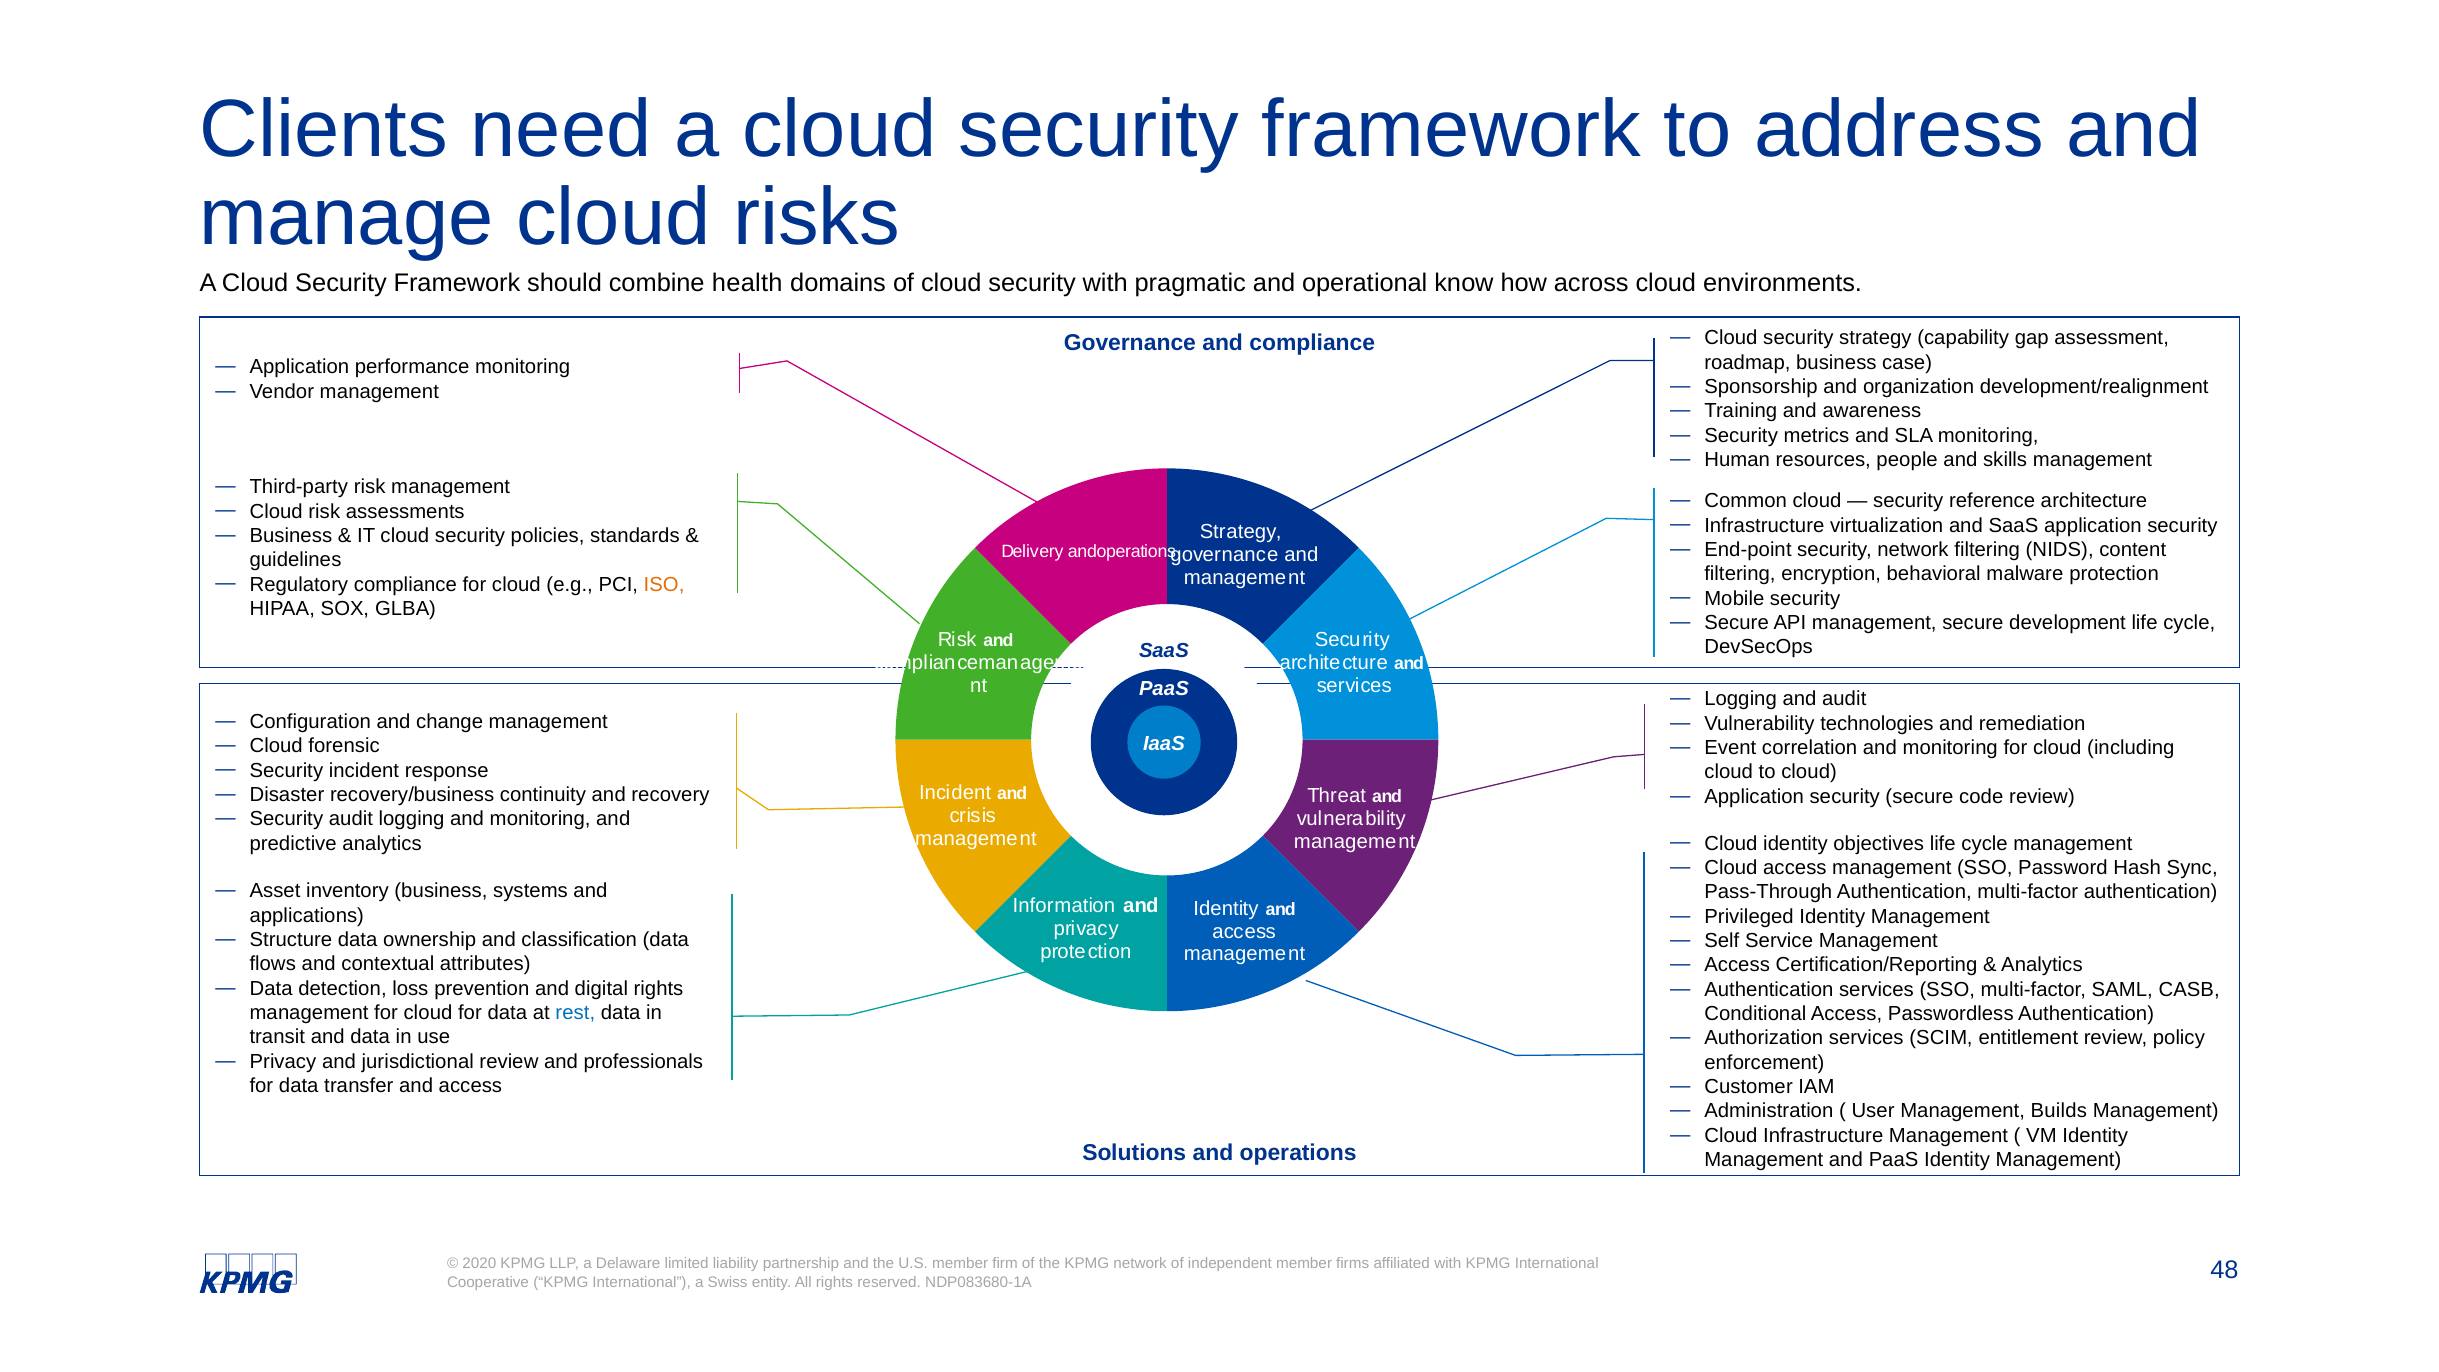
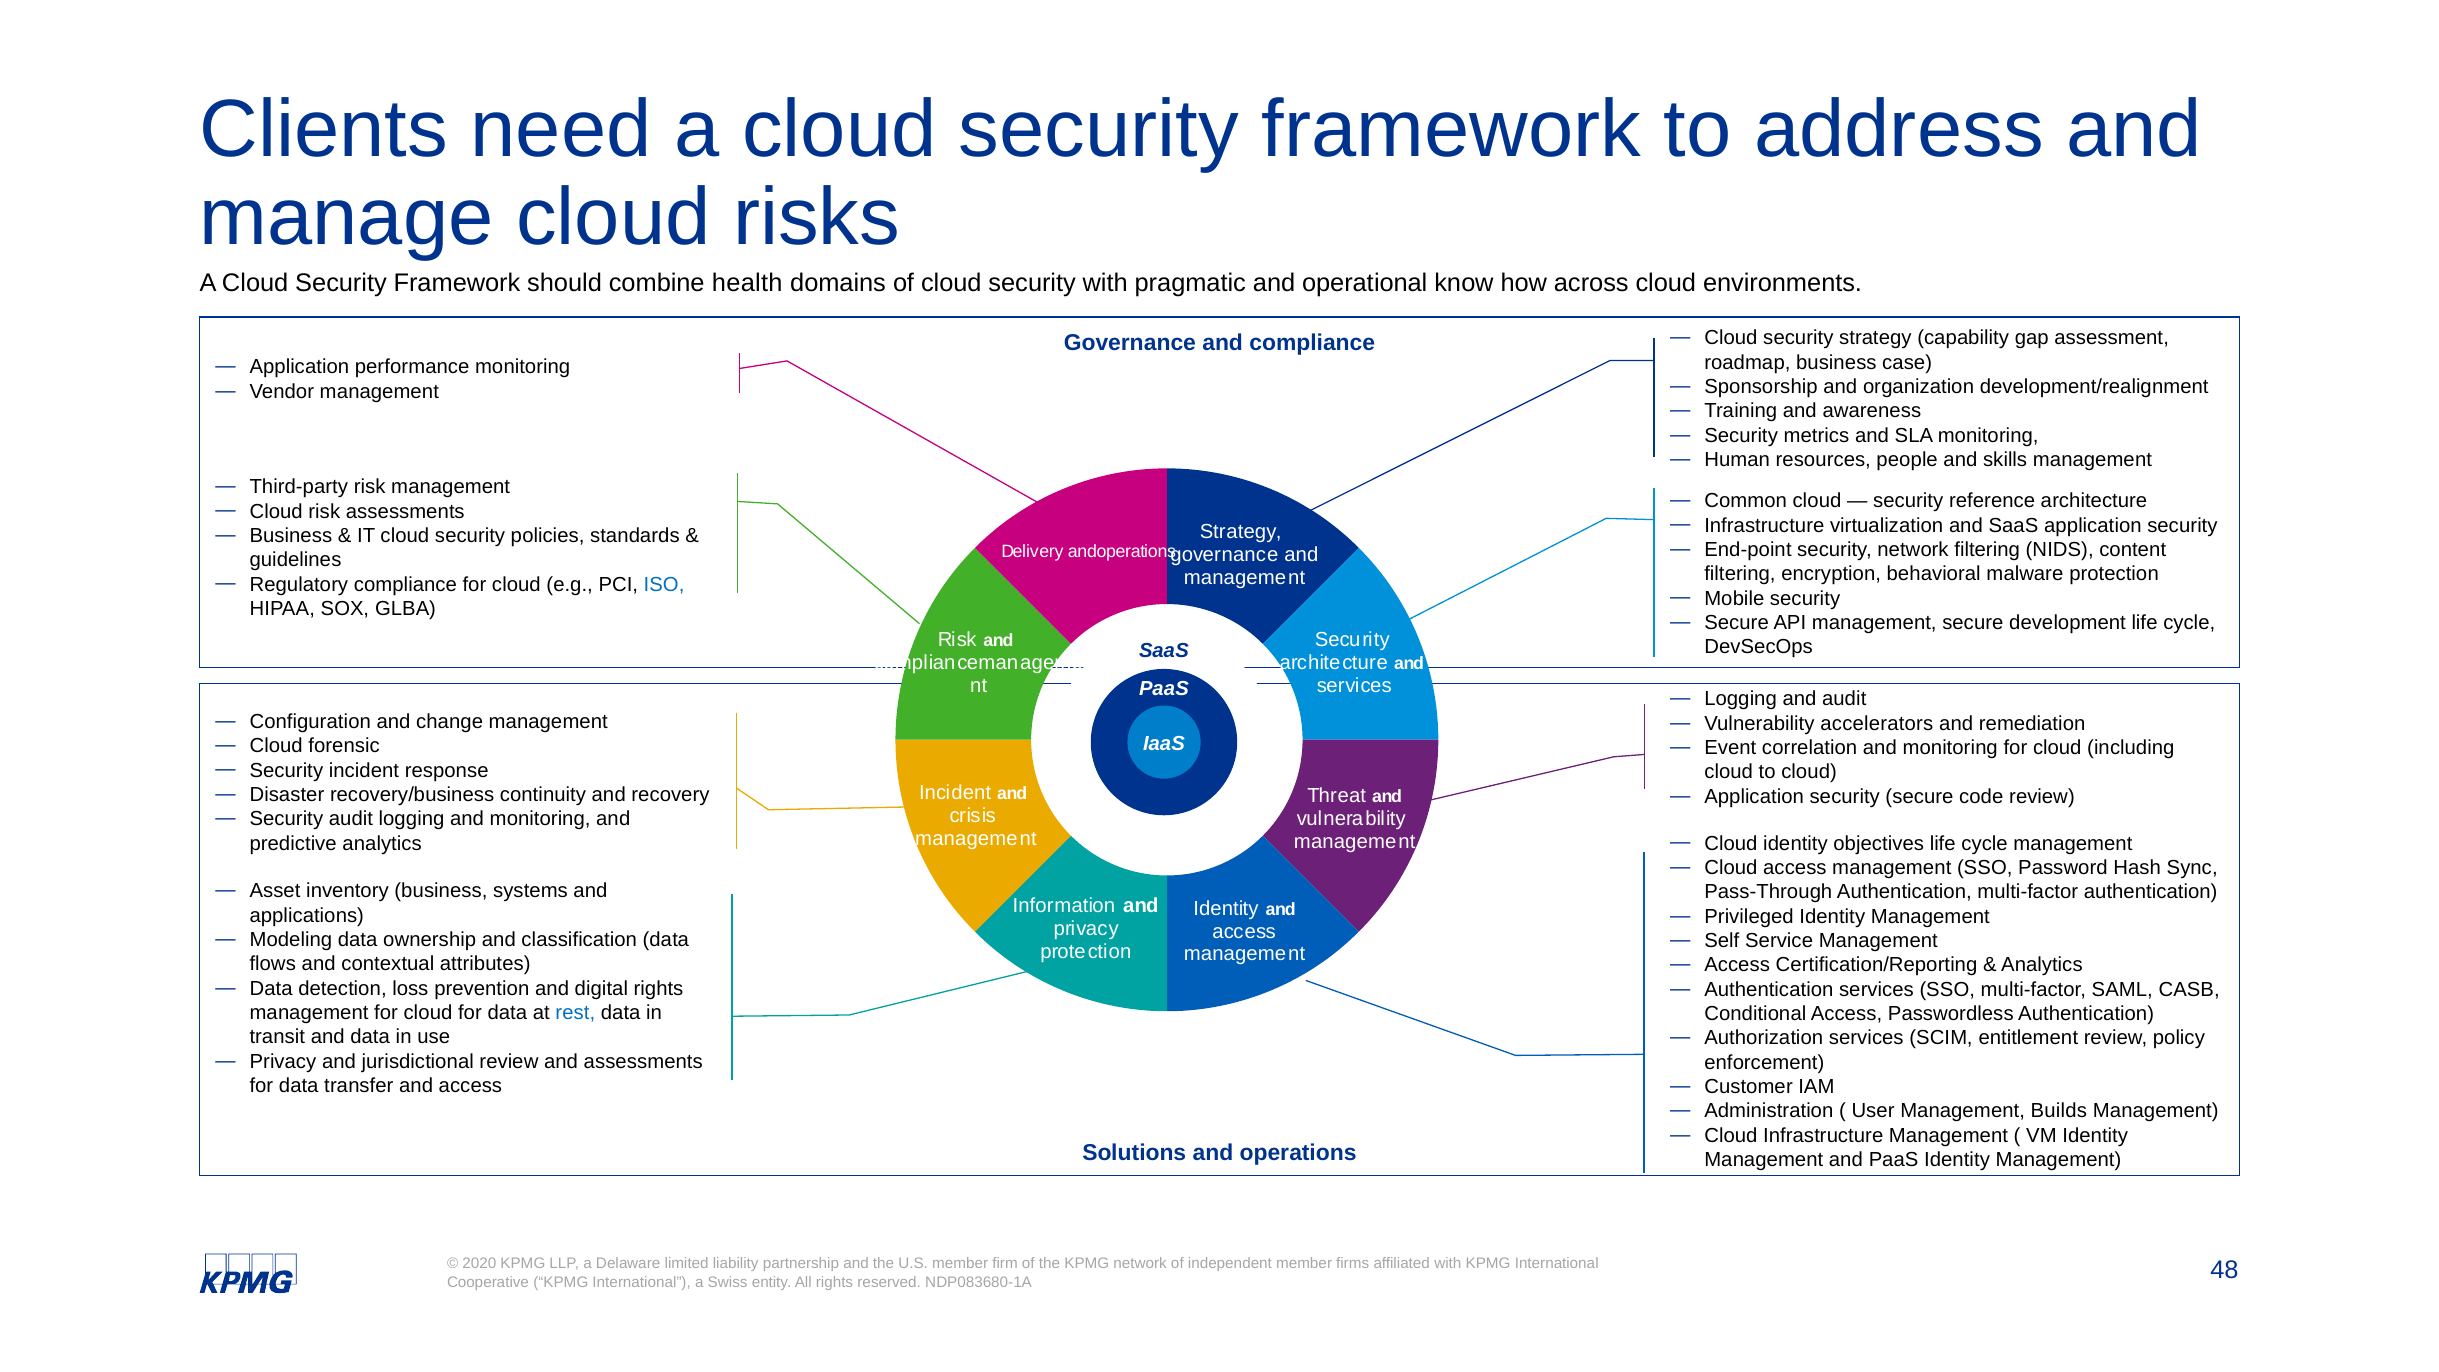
ISO colour: orange -> blue (664, 584)
technologies: technologies -> accelerators (1877, 724)
Structure: Structure -> Modeling (291, 940)
and professionals: professionals -> assessments (643, 1062)
